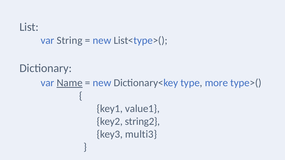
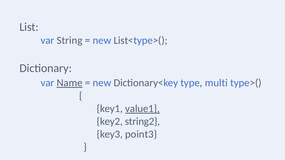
more: more -> multi (216, 83)
value1 underline: none -> present (142, 109)
multi3: multi3 -> point3 (141, 134)
